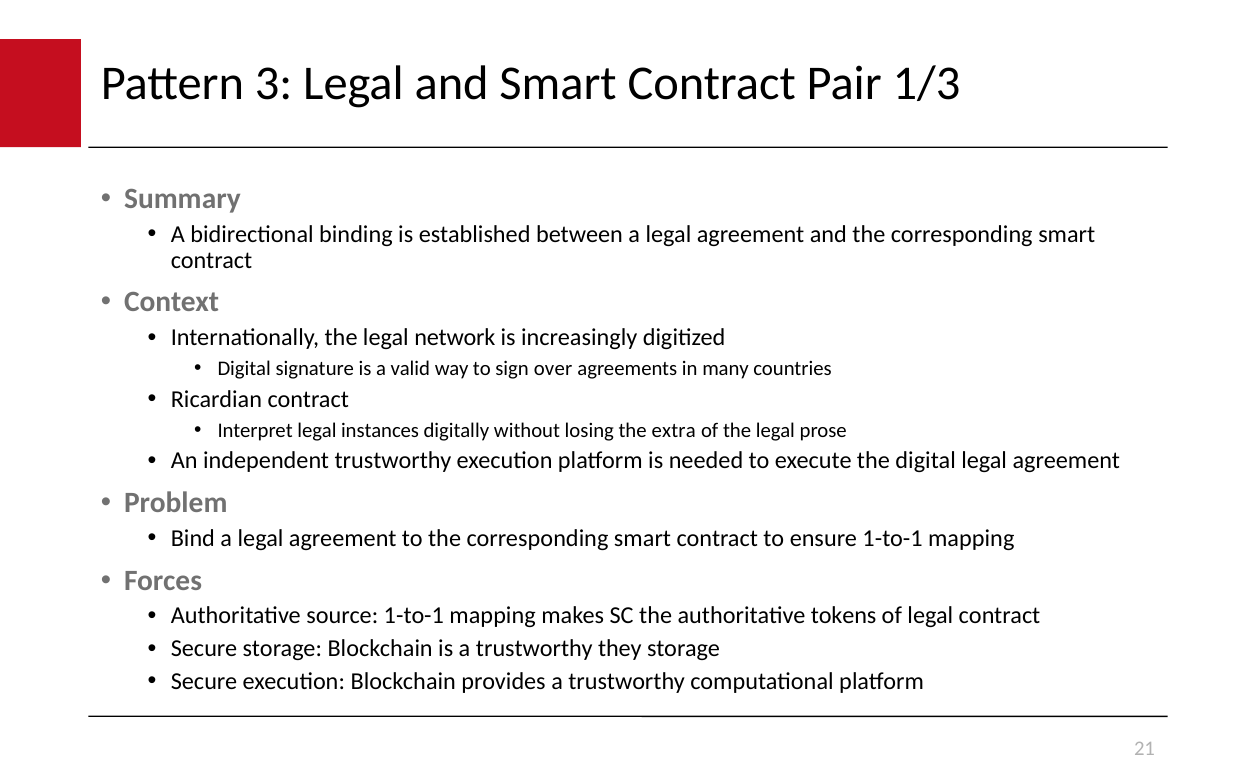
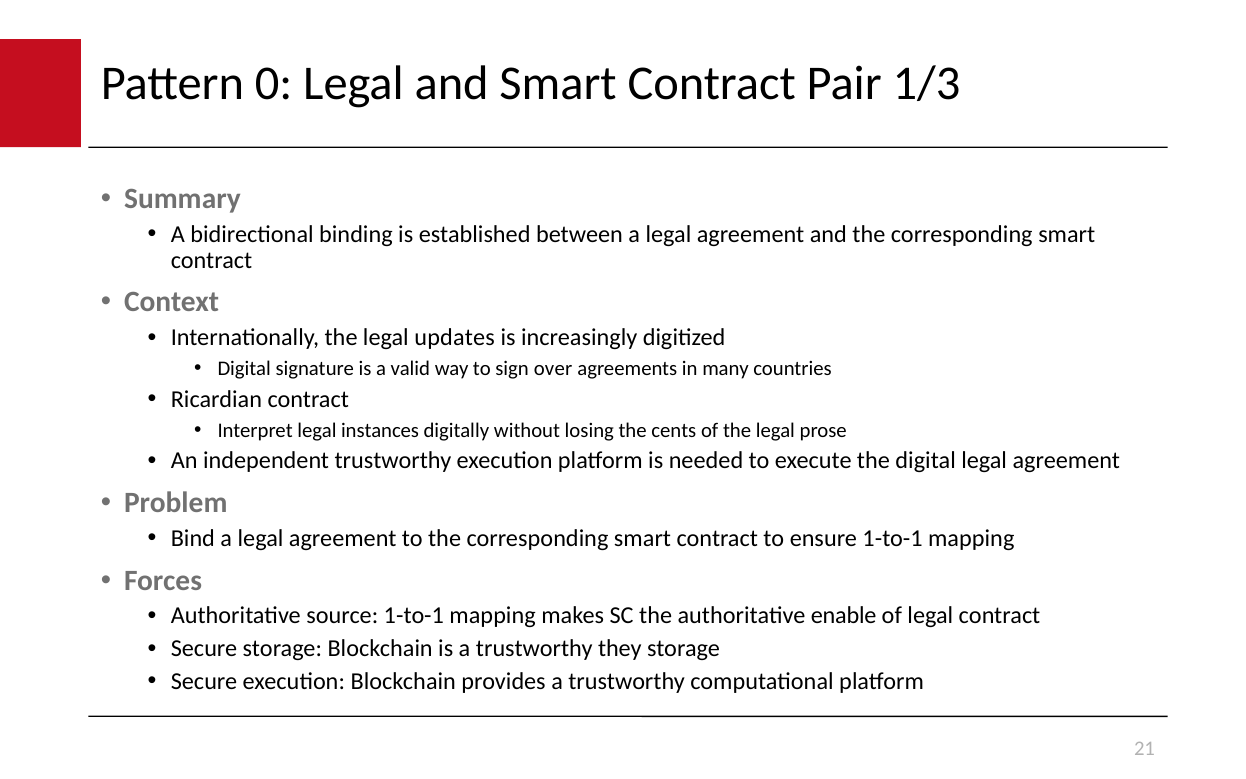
3: 3 -> 0 (274, 83)
network: network -> updates (455, 338)
extra: extra -> cents (674, 430)
tokens: tokens -> enable (844, 616)
